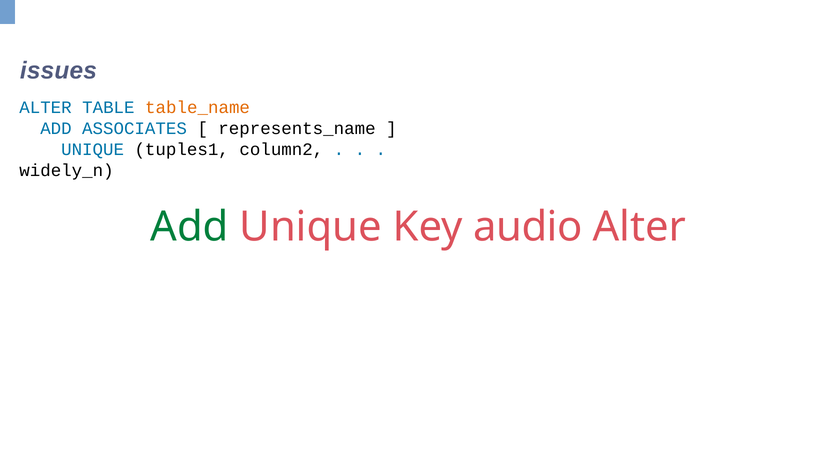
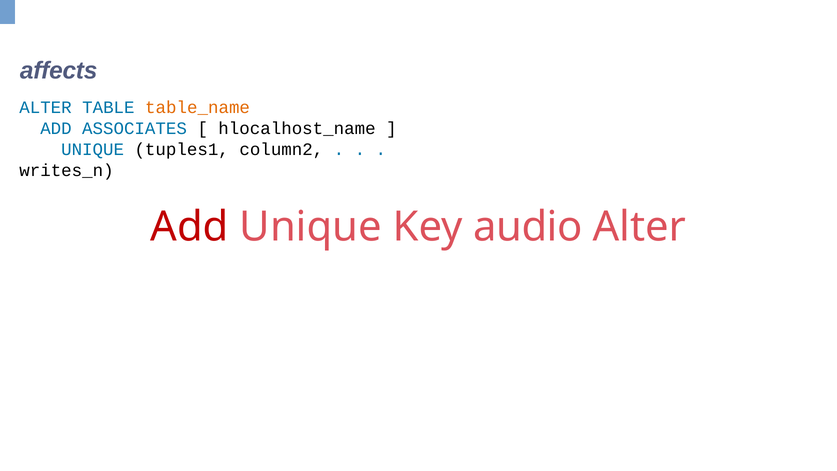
issues: issues -> affects (59, 71)
represents_name: represents_name -> hlocalhost_name (297, 129)
widely_n: widely_n -> writes_n (66, 170)
Add colour: green -> red (190, 227)
